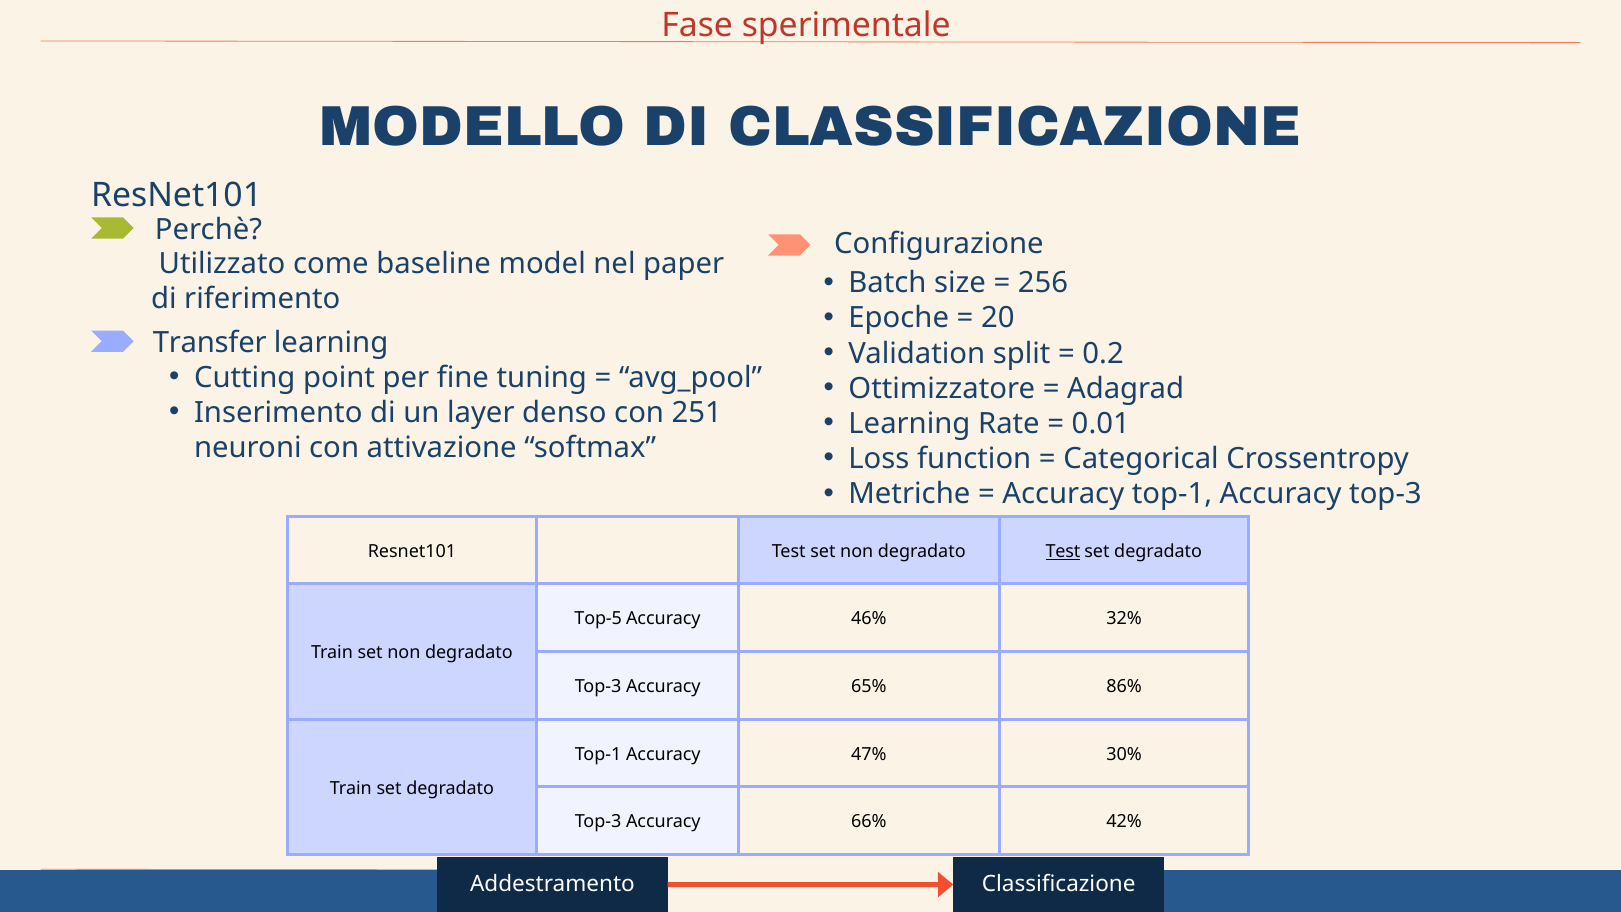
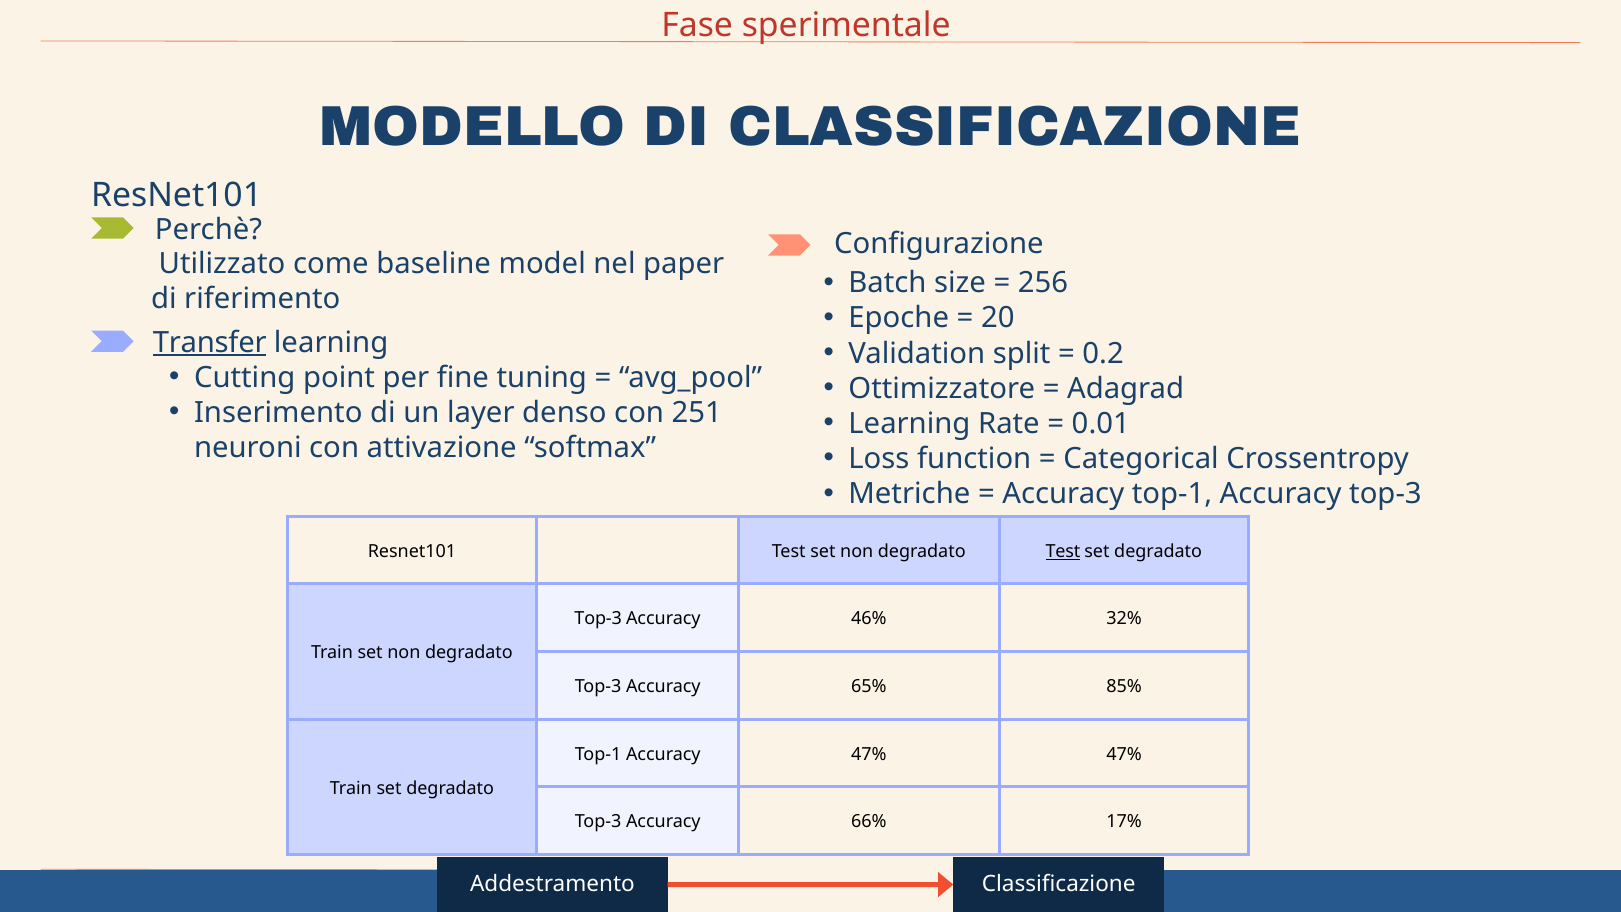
Transfer underline: none -> present (210, 343)
Top-5: Top-5 -> Top-3 (598, 619)
86%: 86% -> 85% (1124, 687)
47% 30%: 30% -> 47% (1124, 754)
42%: 42% -> 17% (1124, 822)
